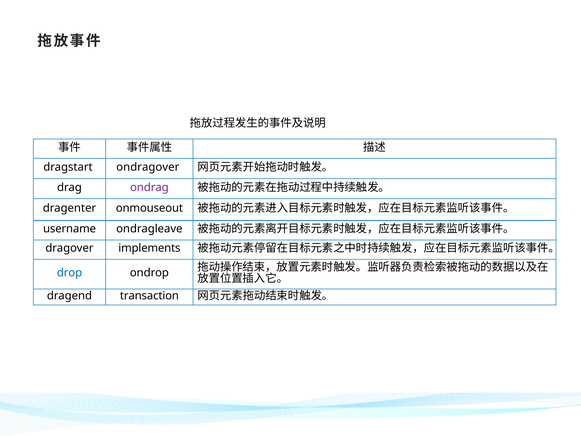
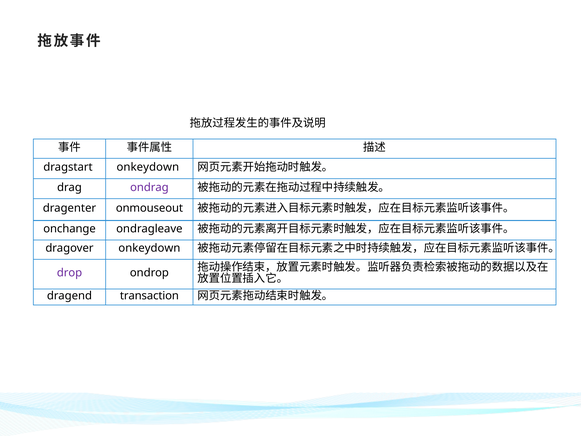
dragstart ondragover: ondragover -> onkeydown (148, 167)
username: username -> onchange (70, 229)
dragover implements: implements -> onkeydown (149, 248)
drop colour: blue -> purple (70, 273)
